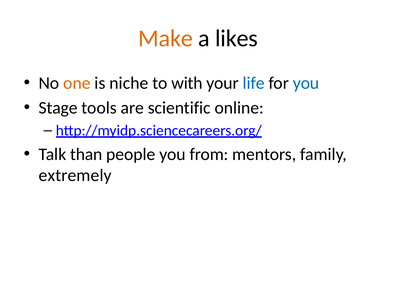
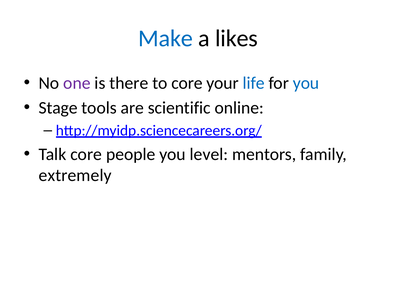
Make colour: orange -> blue (165, 38)
one colour: orange -> purple (77, 83)
niche: niche -> there (129, 83)
to with: with -> core (187, 83)
Talk than: than -> core (86, 154)
from: from -> level (209, 154)
